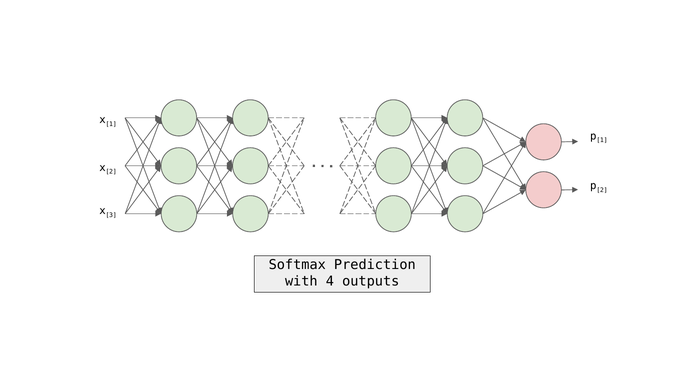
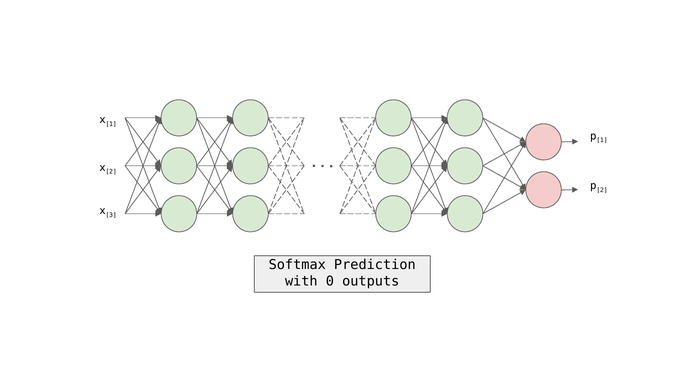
4: 4 -> 0 (330, 281)
